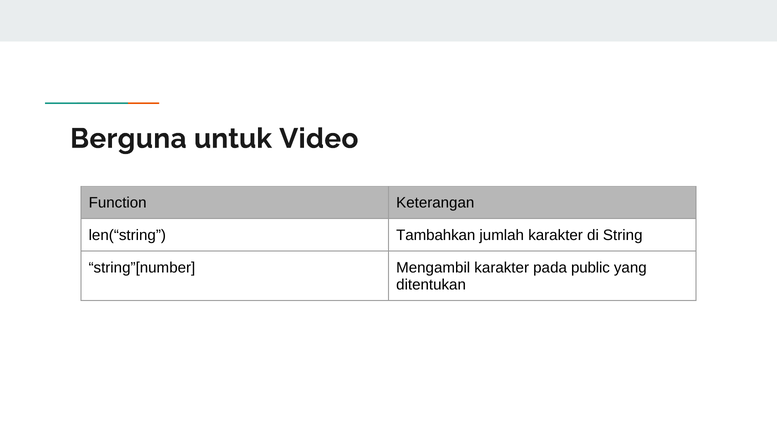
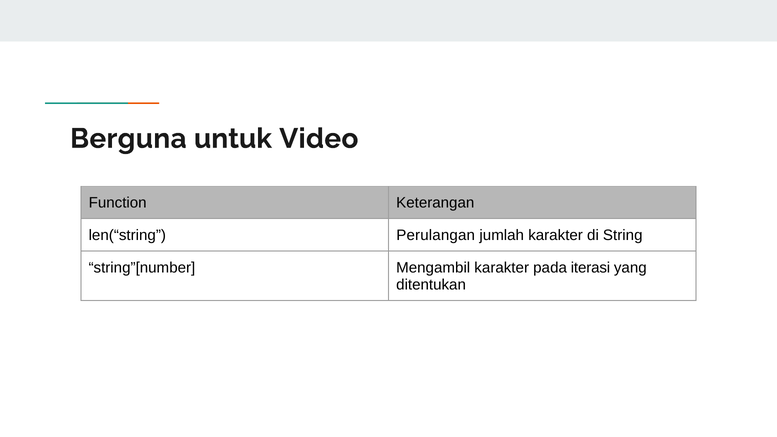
Tambahkan: Tambahkan -> Perulangan (436, 235)
public: public -> iterasi (590, 268)
